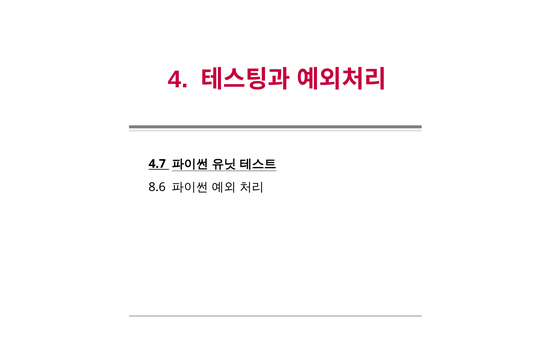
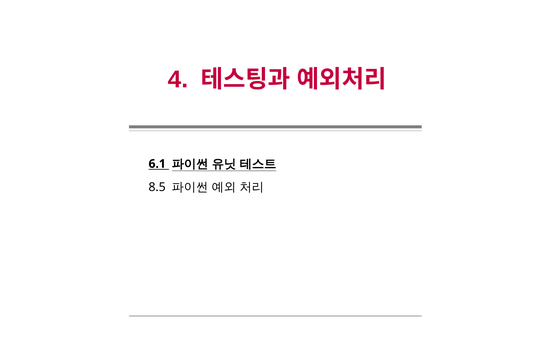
4.7: 4.7 -> 6.1 (157, 164)
8.6: 8.6 -> 8.5 (157, 187)
